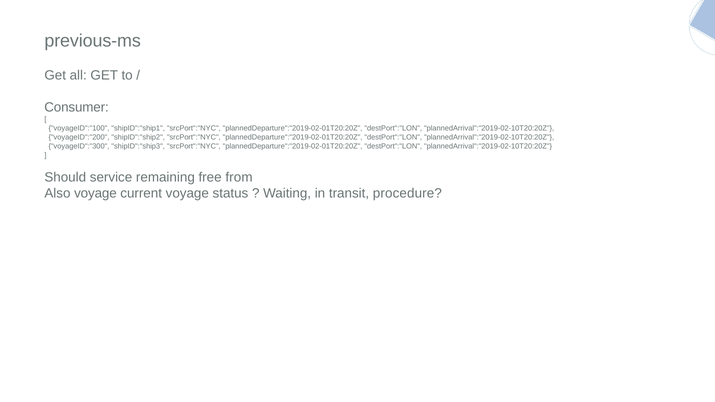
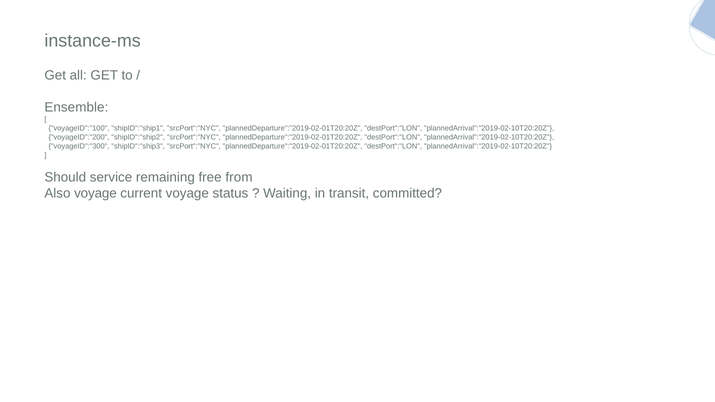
previous-ms: previous-ms -> instance-ms (93, 41)
Consumer: Consumer -> Ensemble (76, 107)
procedure: procedure -> committed (407, 193)
